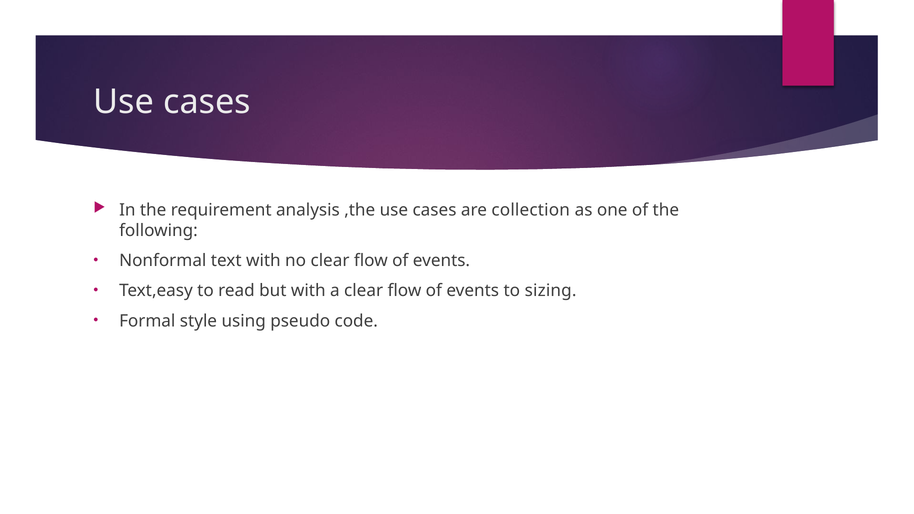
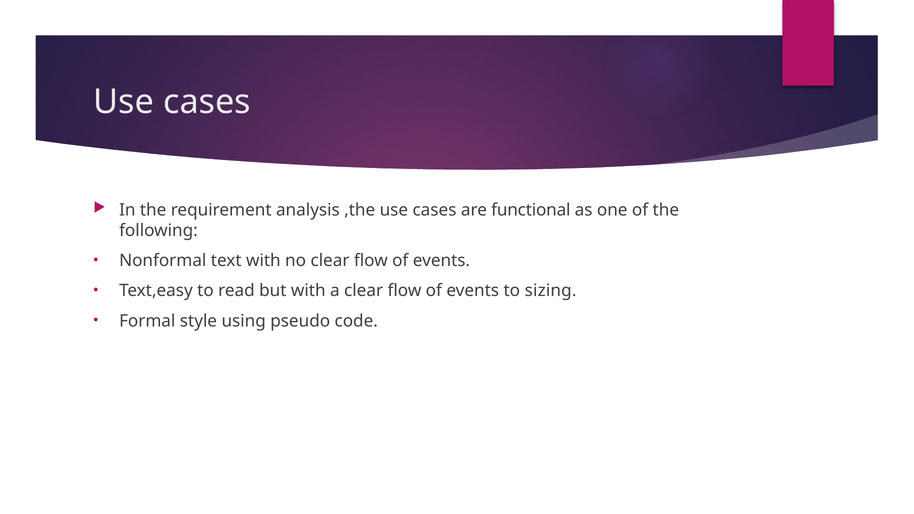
collection: collection -> functional (531, 210)
